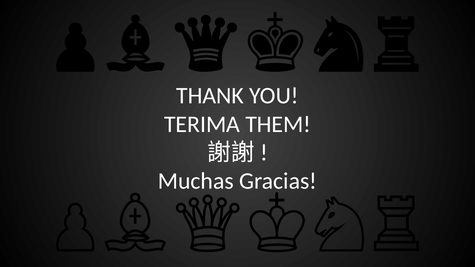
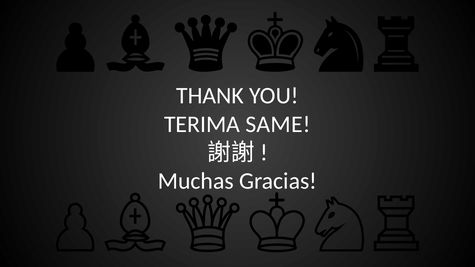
THEM: THEM -> SAME (278, 124)
